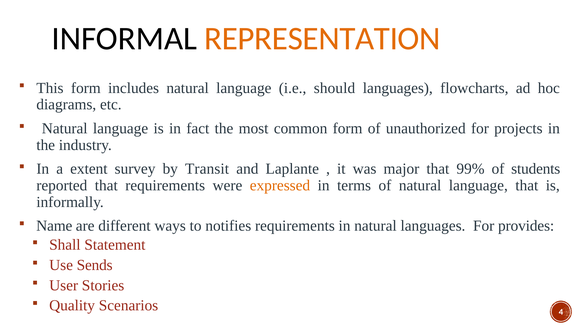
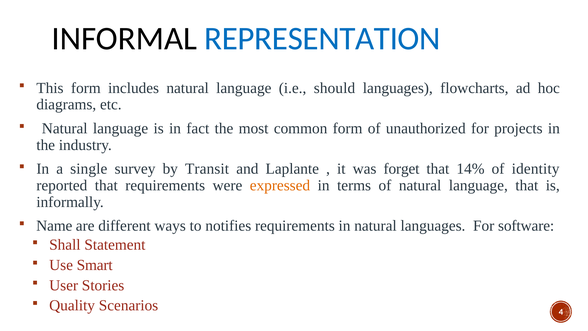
REPRESENTATION colour: orange -> blue (322, 39)
extent: extent -> single (89, 169)
major: major -> forget (401, 169)
99%: 99% -> 14% (470, 169)
students: students -> identity (536, 169)
provides: provides -> software (526, 226)
Sends: Sends -> Smart (95, 265)
